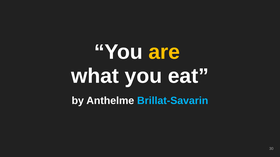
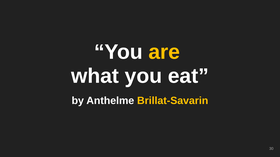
Brillat-Savarin colour: light blue -> yellow (173, 101)
